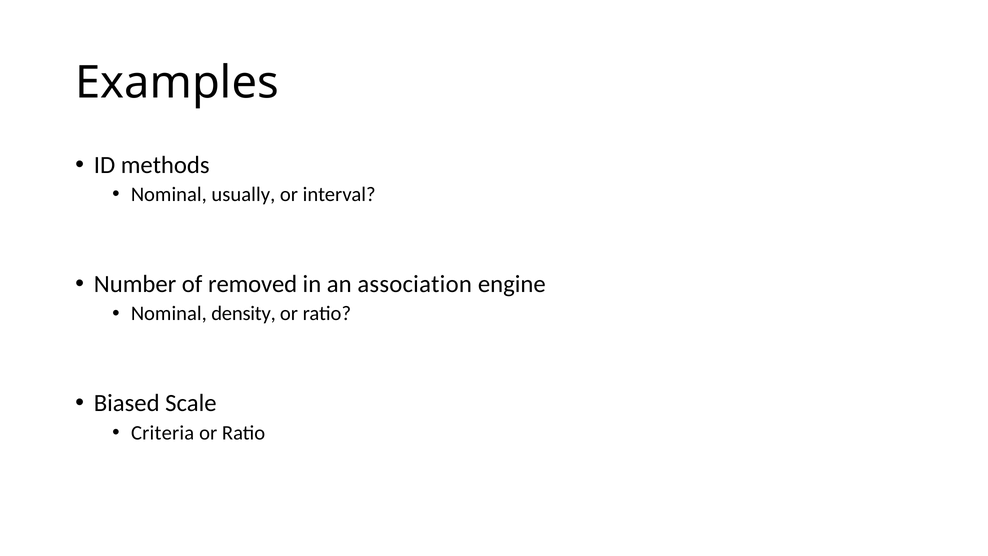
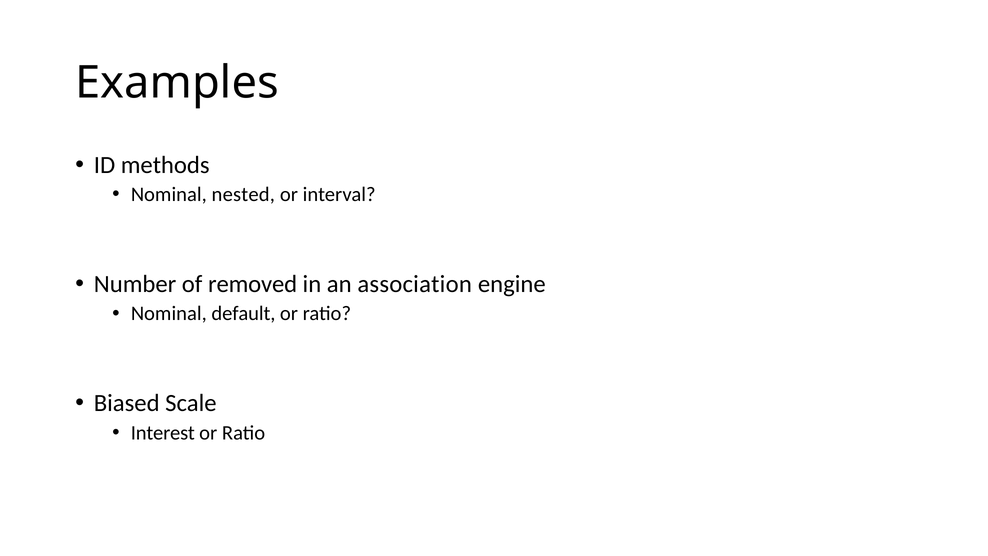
usually: usually -> nested (243, 194)
density: density -> default (243, 313)
Criteria: Criteria -> Interest (163, 433)
